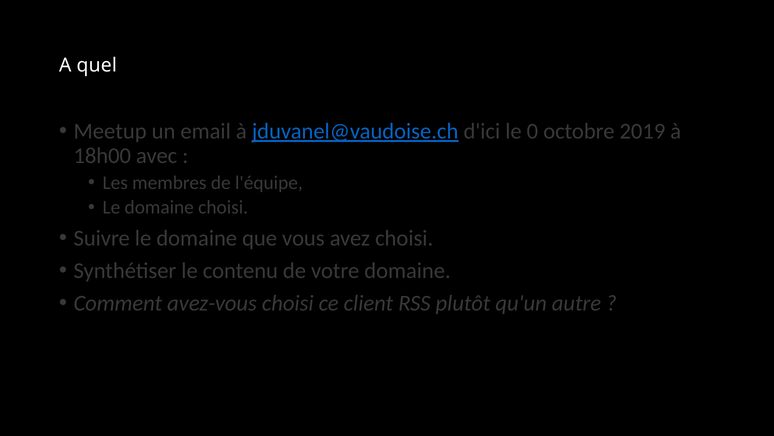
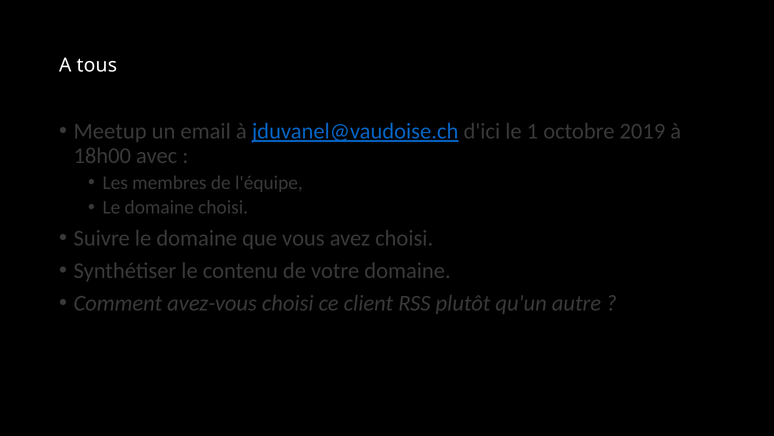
quel: quel -> tous (97, 65)
0: 0 -> 1 (532, 131)
